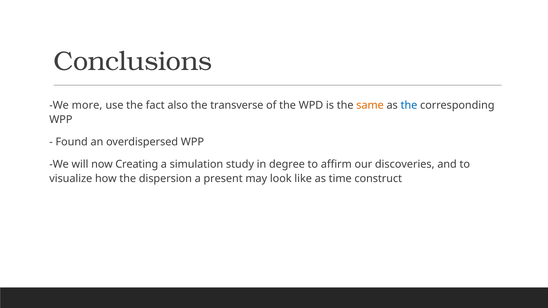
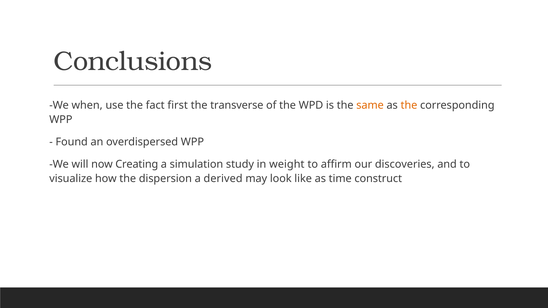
more: more -> when (87, 105)
also: also -> first (178, 105)
the colour: blue -> orange (409, 105)
degree: degree -> weight (287, 164)
present: present -> derived (223, 179)
